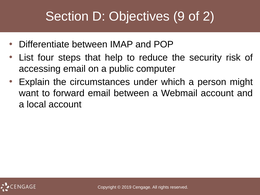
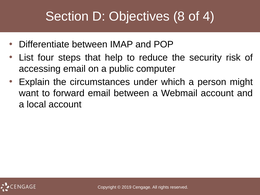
9: 9 -> 8 (179, 16)
2: 2 -> 4 (209, 16)
